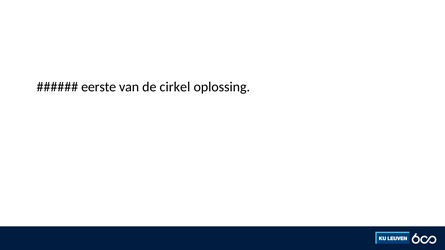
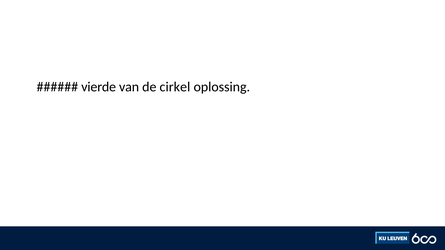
eerste: eerste -> vierde (99, 87)
